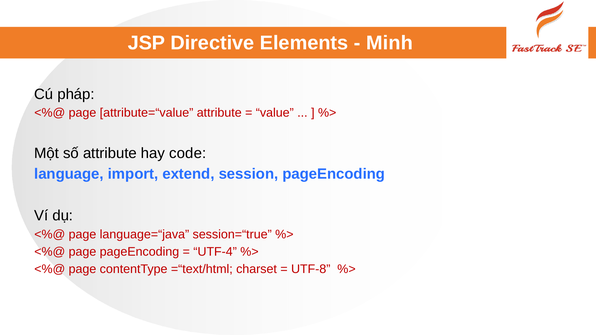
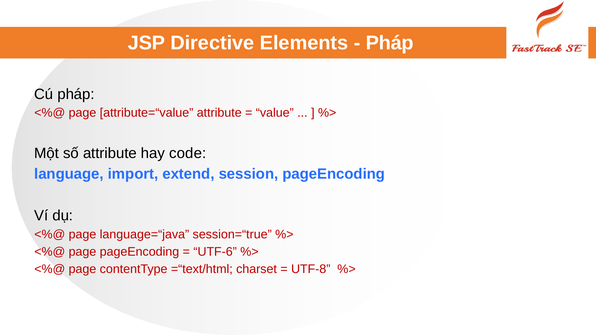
Minh: Minh -> Pháp (390, 43)
UTF-4: UTF-4 -> UTF-6 (215, 252)
